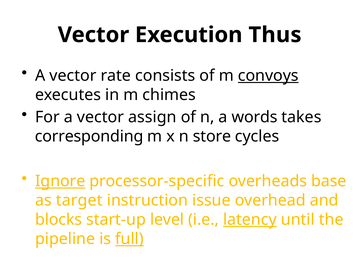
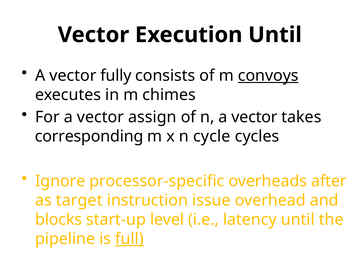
Execution Thus: Thus -> Until (275, 35)
rate: rate -> fully (116, 76)
n a words: words -> vector (255, 117)
store: store -> cycle (212, 136)
Ignore underline: present -> none (60, 181)
base: base -> after (329, 181)
latency underline: present -> none (250, 220)
